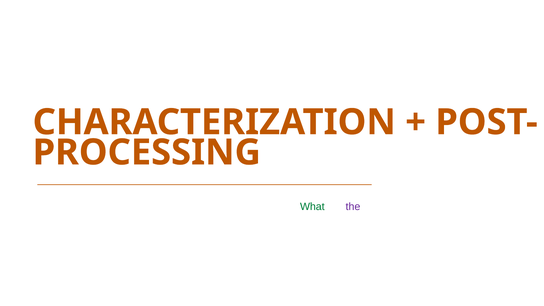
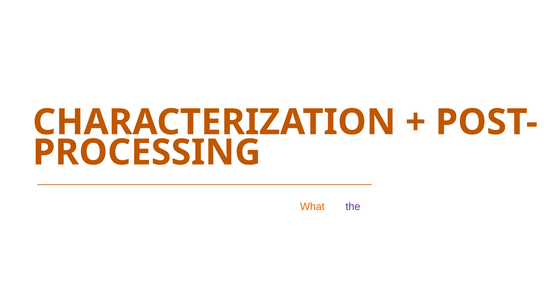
What colour: green -> orange (312, 207)
